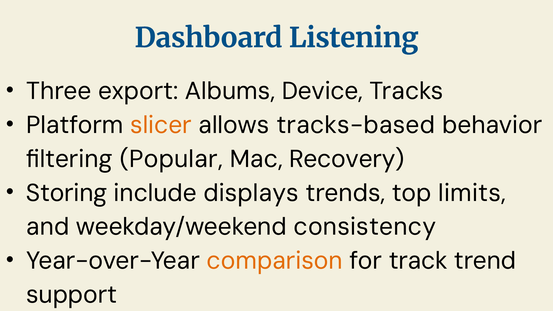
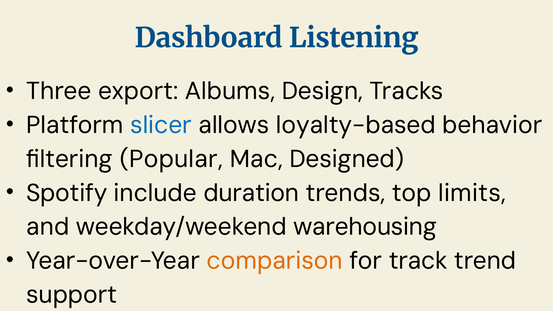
Device: Device -> Design (322, 91)
slicer colour: orange -> blue (161, 125)
tracks-based: tracks-based -> loyalty-based (356, 125)
Recovery: Recovery -> Designed (347, 159)
Storing: Storing -> Spotify (67, 193)
displays: displays -> duration (251, 193)
consistency: consistency -> warehousing (365, 227)
